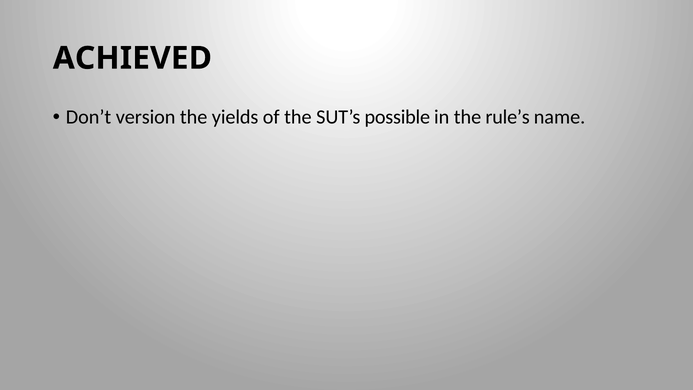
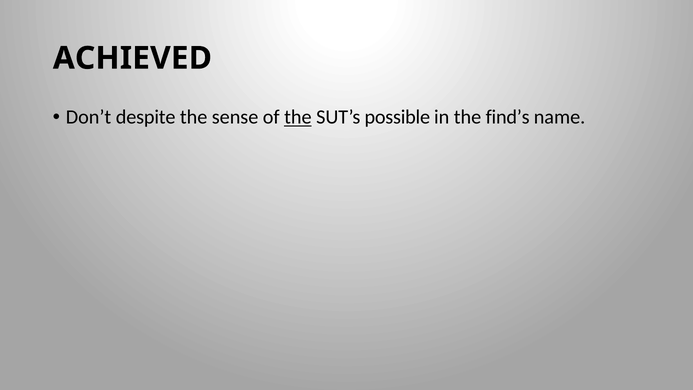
version: version -> despite (146, 117)
yields: yields -> sense (235, 117)
the underline: none -> present (298, 117)
rule’s: rule’s -> find’s (508, 117)
